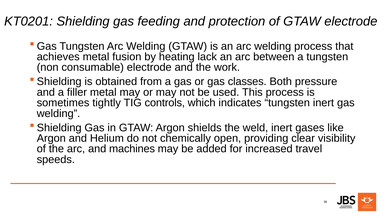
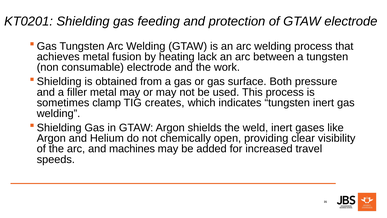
classes: classes -> surface (247, 82)
tightly: tightly -> clamp (107, 103)
controls: controls -> creates (165, 103)
